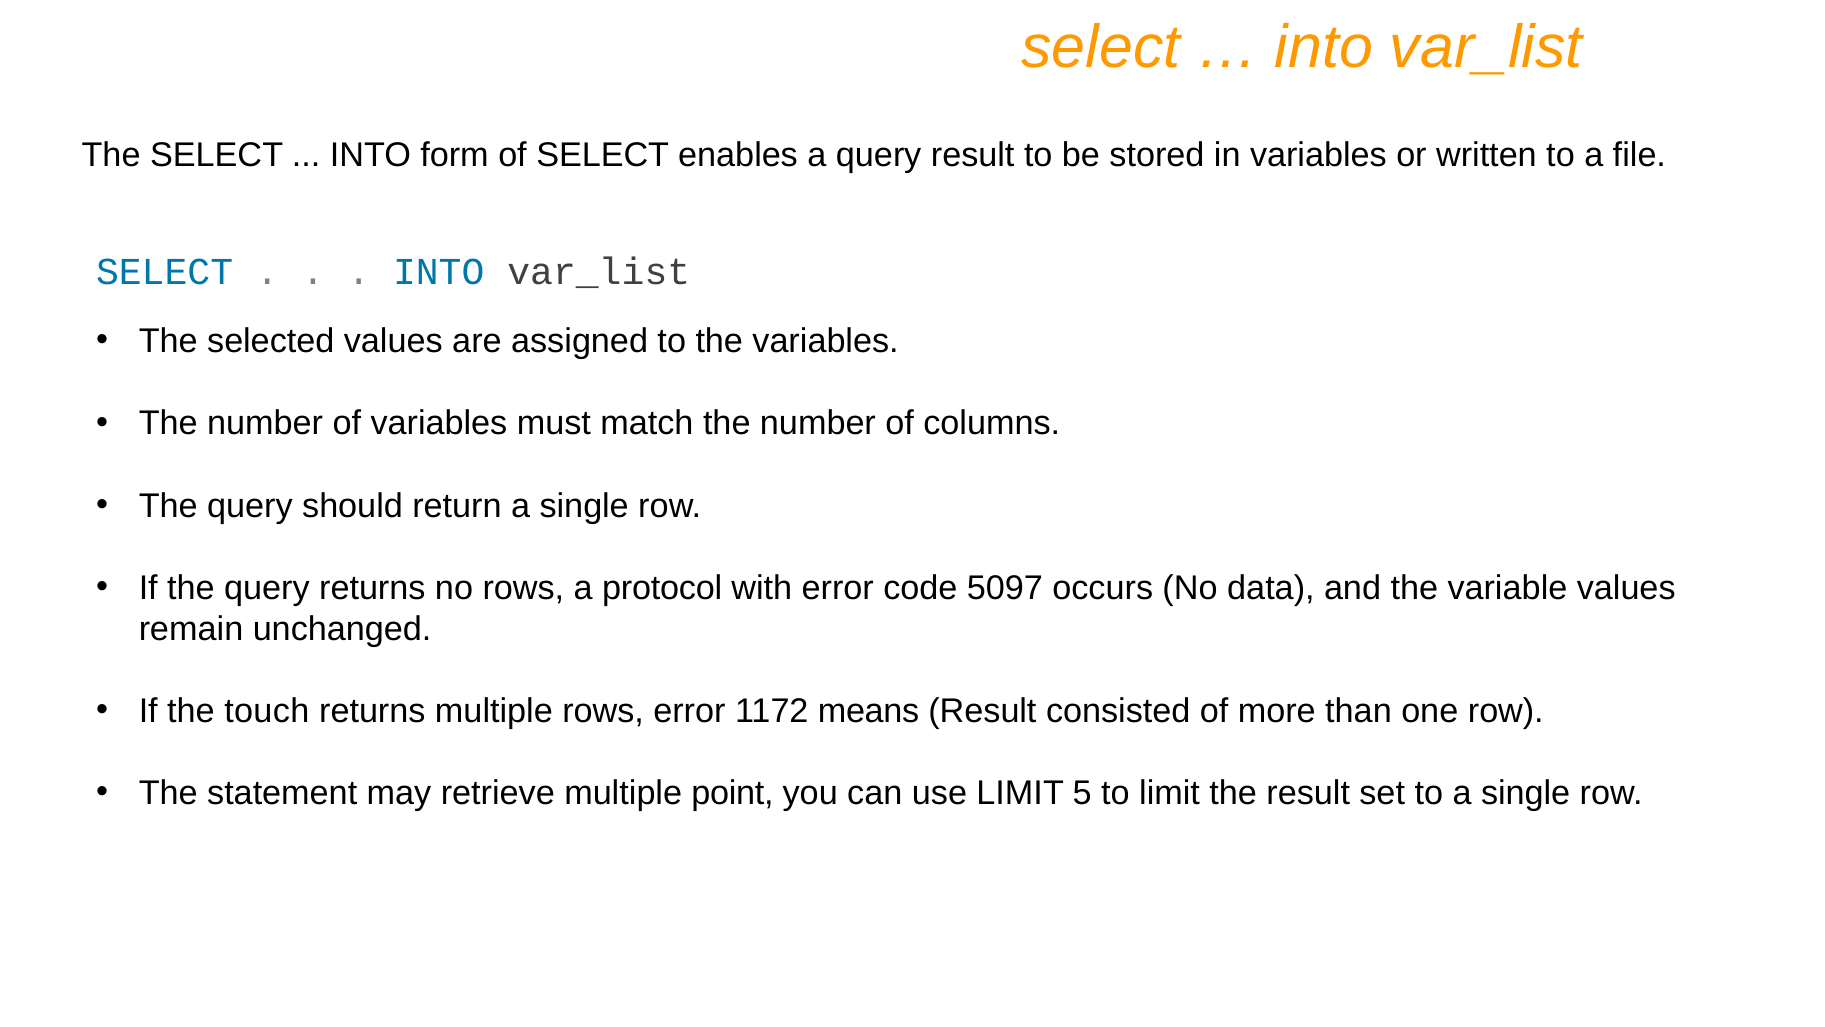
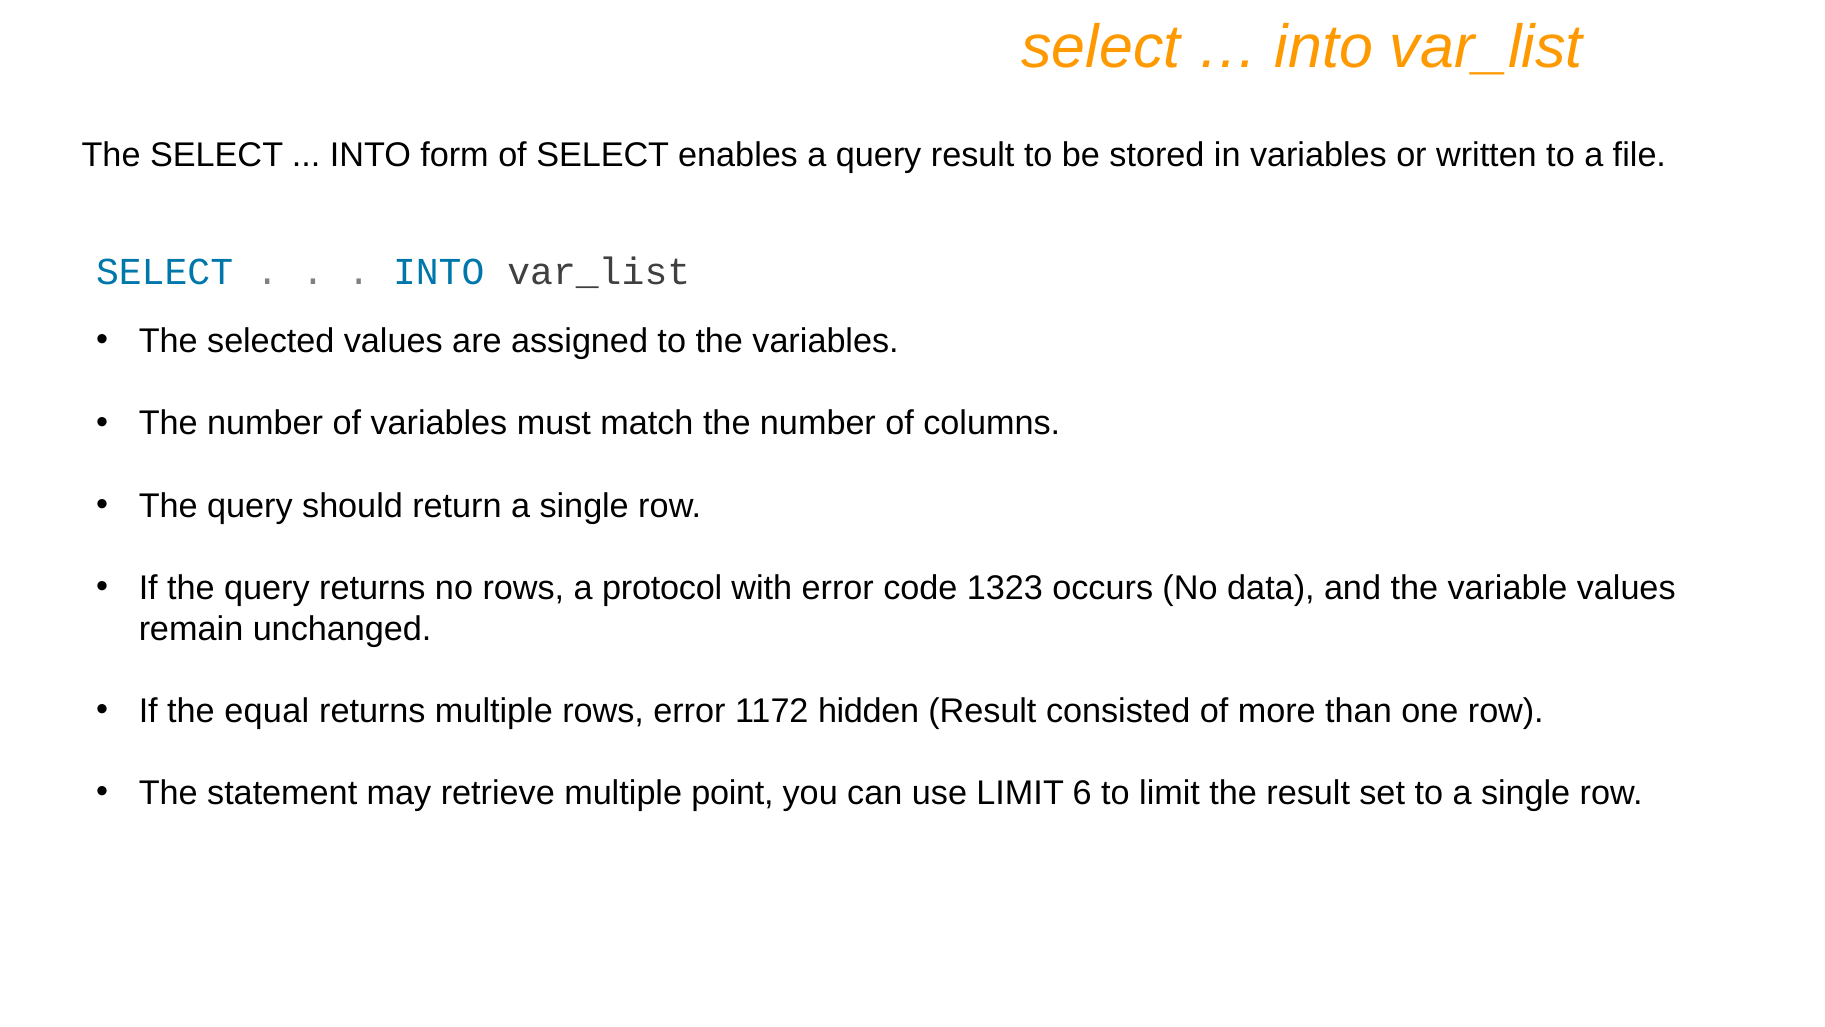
5097: 5097 -> 1323 (1005, 588)
touch: touch -> equal (267, 711)
means: means -> hidden (869, 711)
5: 5 -> 6 (1082, 793)
